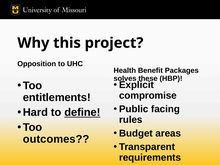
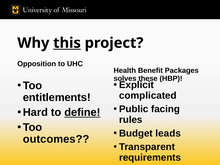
this underline: none -> present (67, 43)
compromise: compromise -> complicated (148, 95)
areas: areas -> leads (168, 133)
